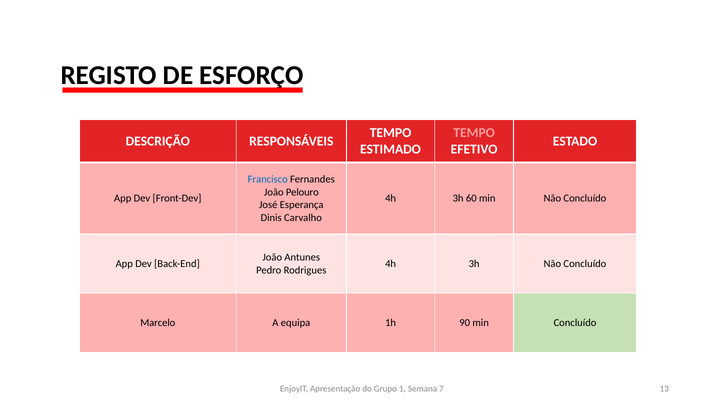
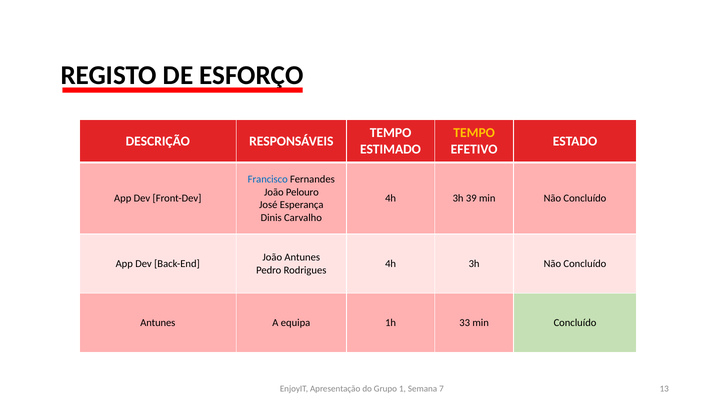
TEMPO colour: pink -> yellow (474, 133)
60: 60 -> 39 (471, 199)
Marcelo: Marcelo -> Antunes (158, 323)
90: 90 -> 33 (465, 323)
